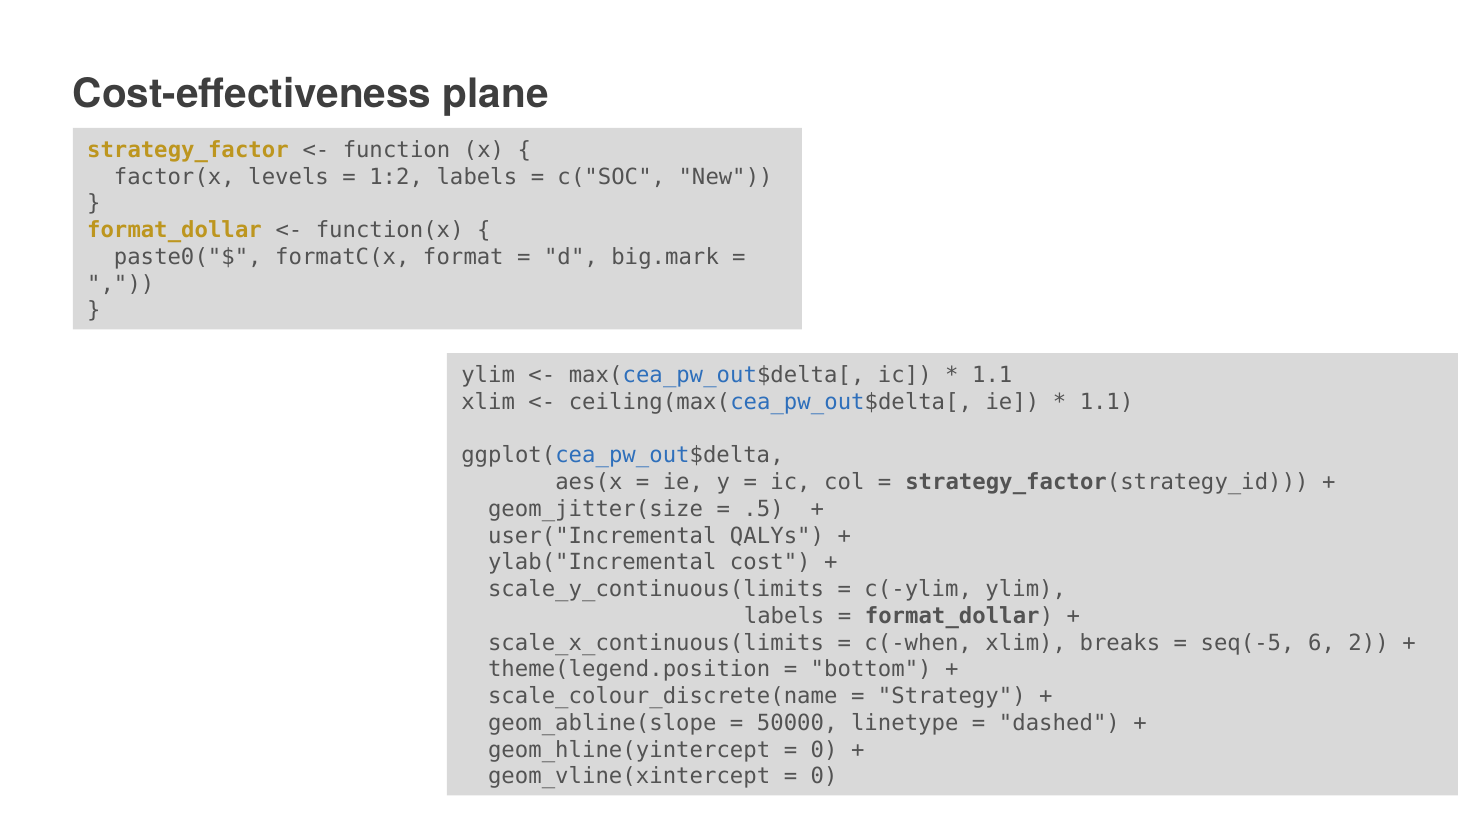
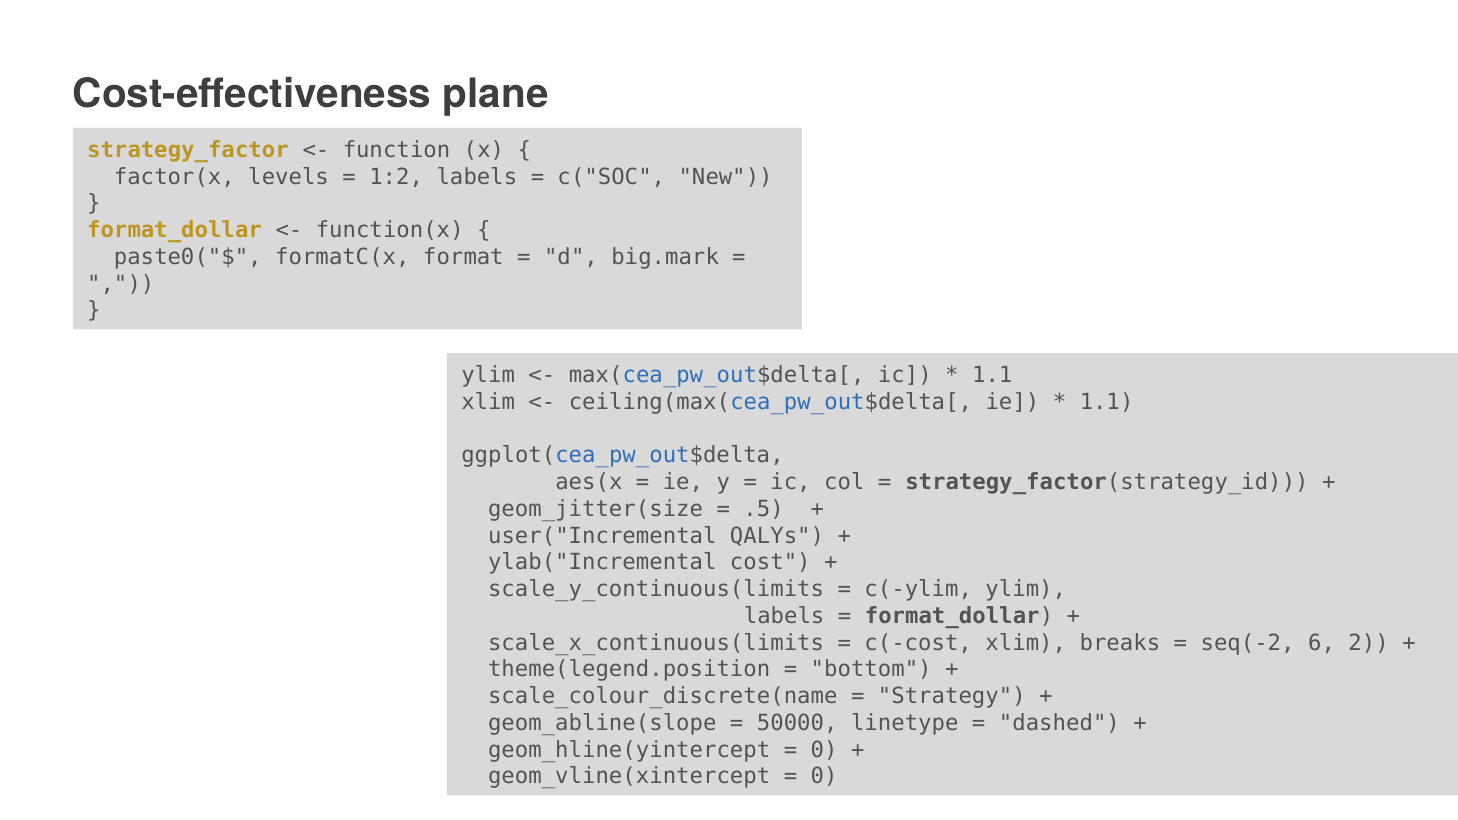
c(-when: c(-when -> c(-cost (918, 643)
seq(-5: seq(-5 -> seq(-2 (1248, 643)
